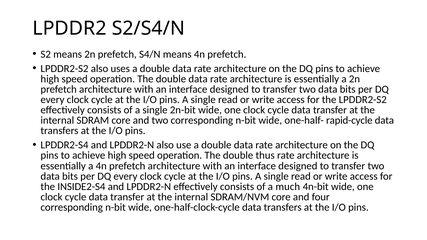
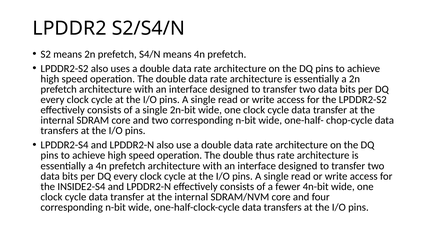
rapid-cycle: rapid-cycle -> chop-cycle (349, 120)
much: much -> fewer (288, 187)
